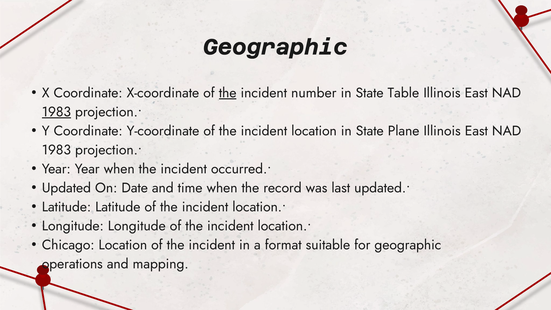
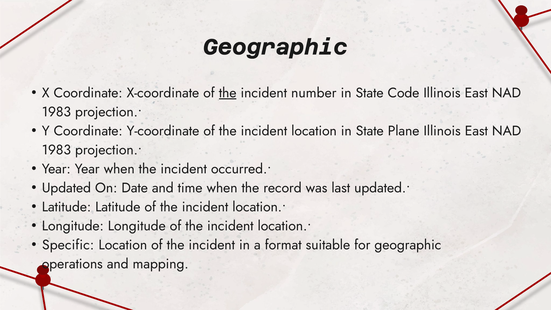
Table: Table -> Code (403, 93)
1983 underline: present -> none (56, 112)
Chicago: Chicago -> Specific (68, 245)
